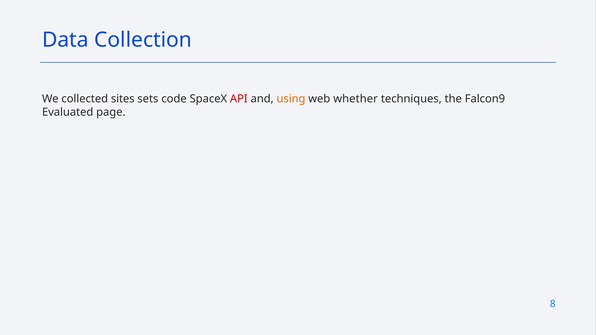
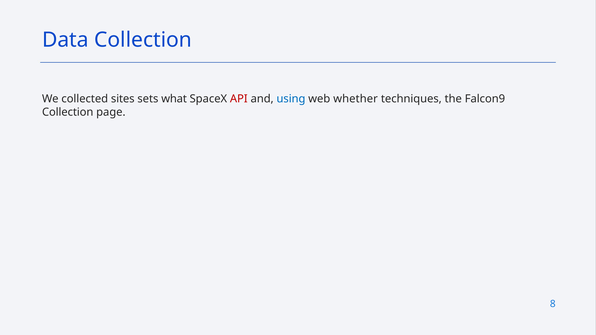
code: code -> what (174, 99)
using colour: orange -> blue (291, 99)
Evaluated: Evaluated -> Collection (68, 112)
